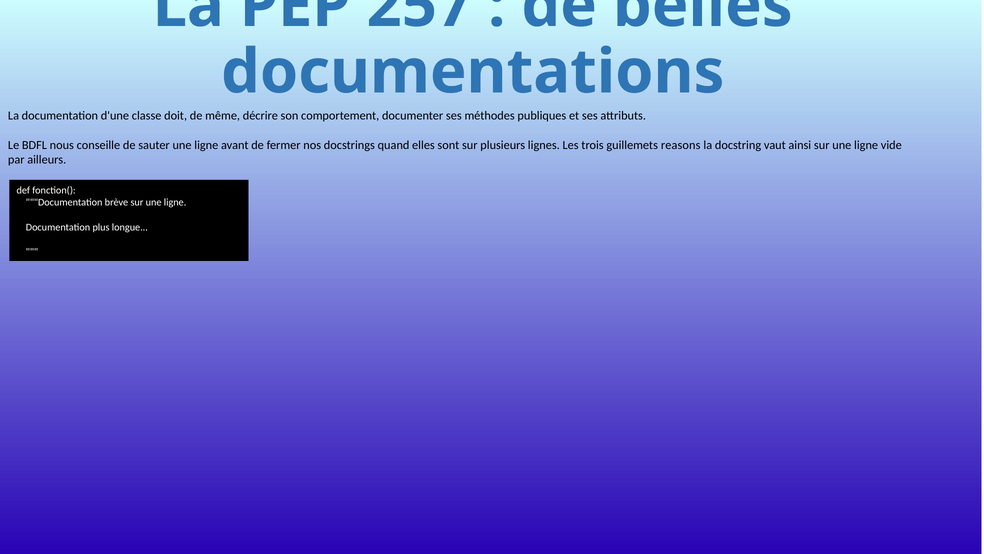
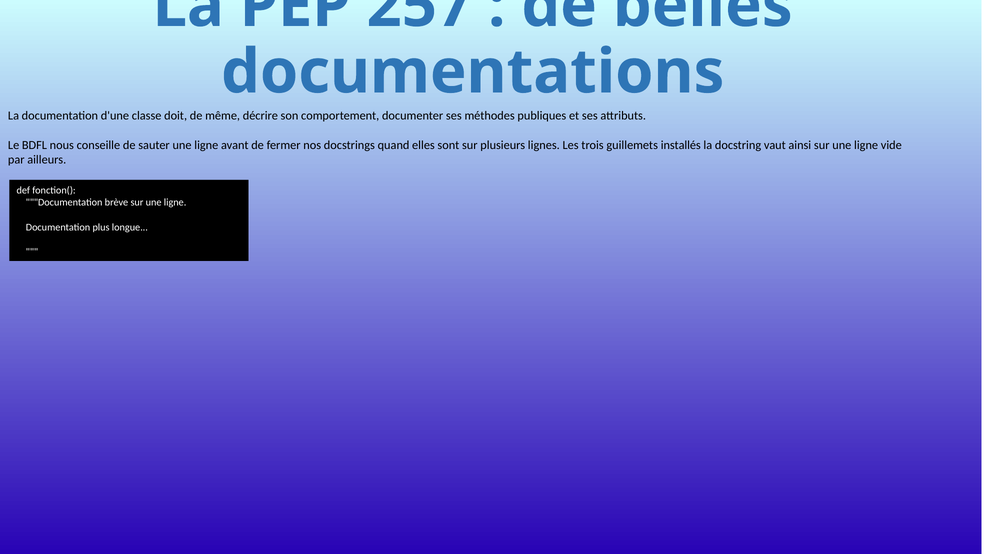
reasons: reasons -> installés (681, 145)
